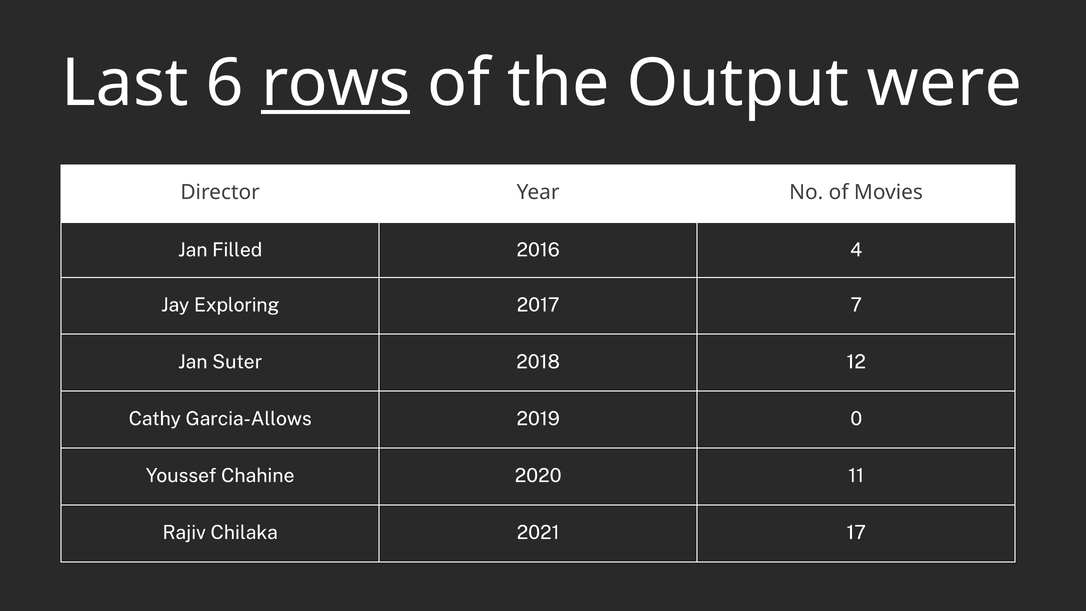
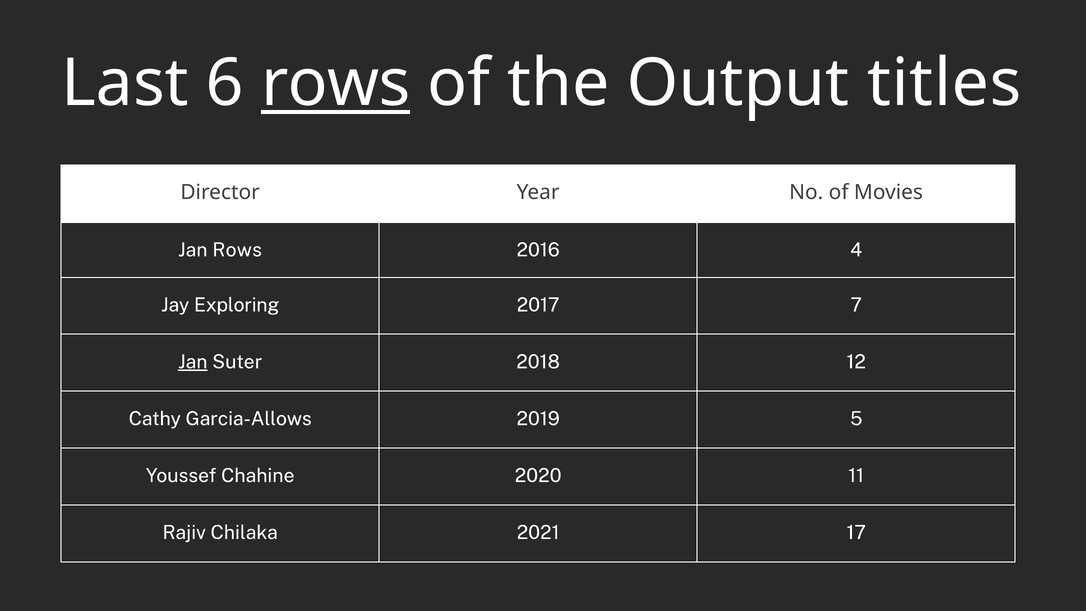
were: were -> titles (944, 83)
Jan Filled: Filled -> Rows (237, 250)
Jan underline: none -> present (193, 362)
0: 0 -> 5 (856, 419)
